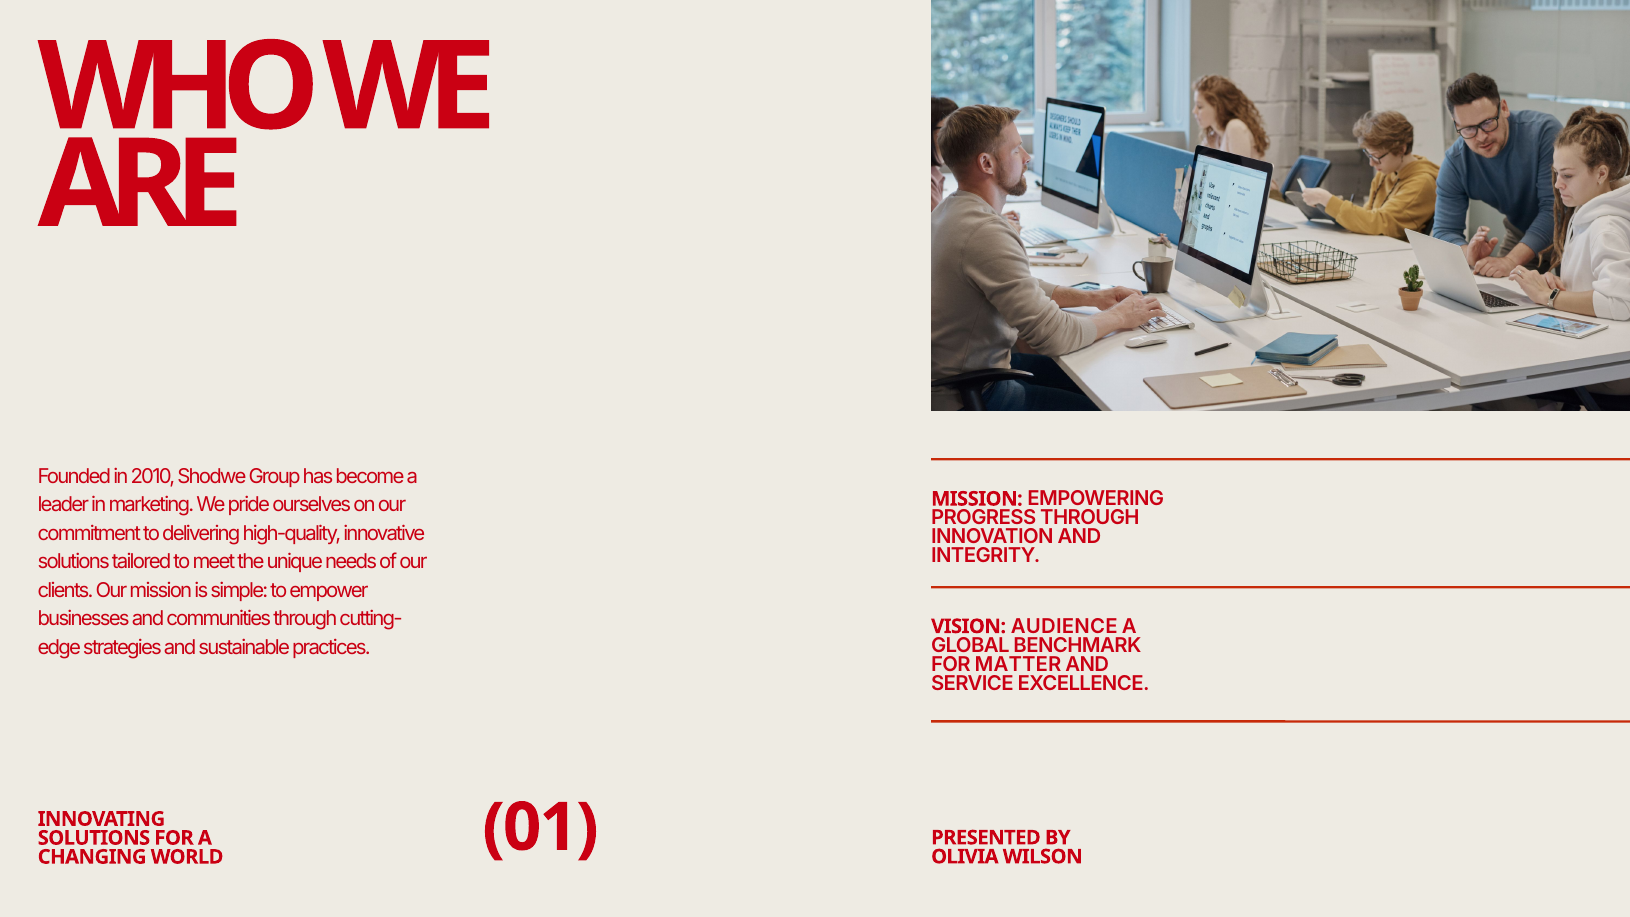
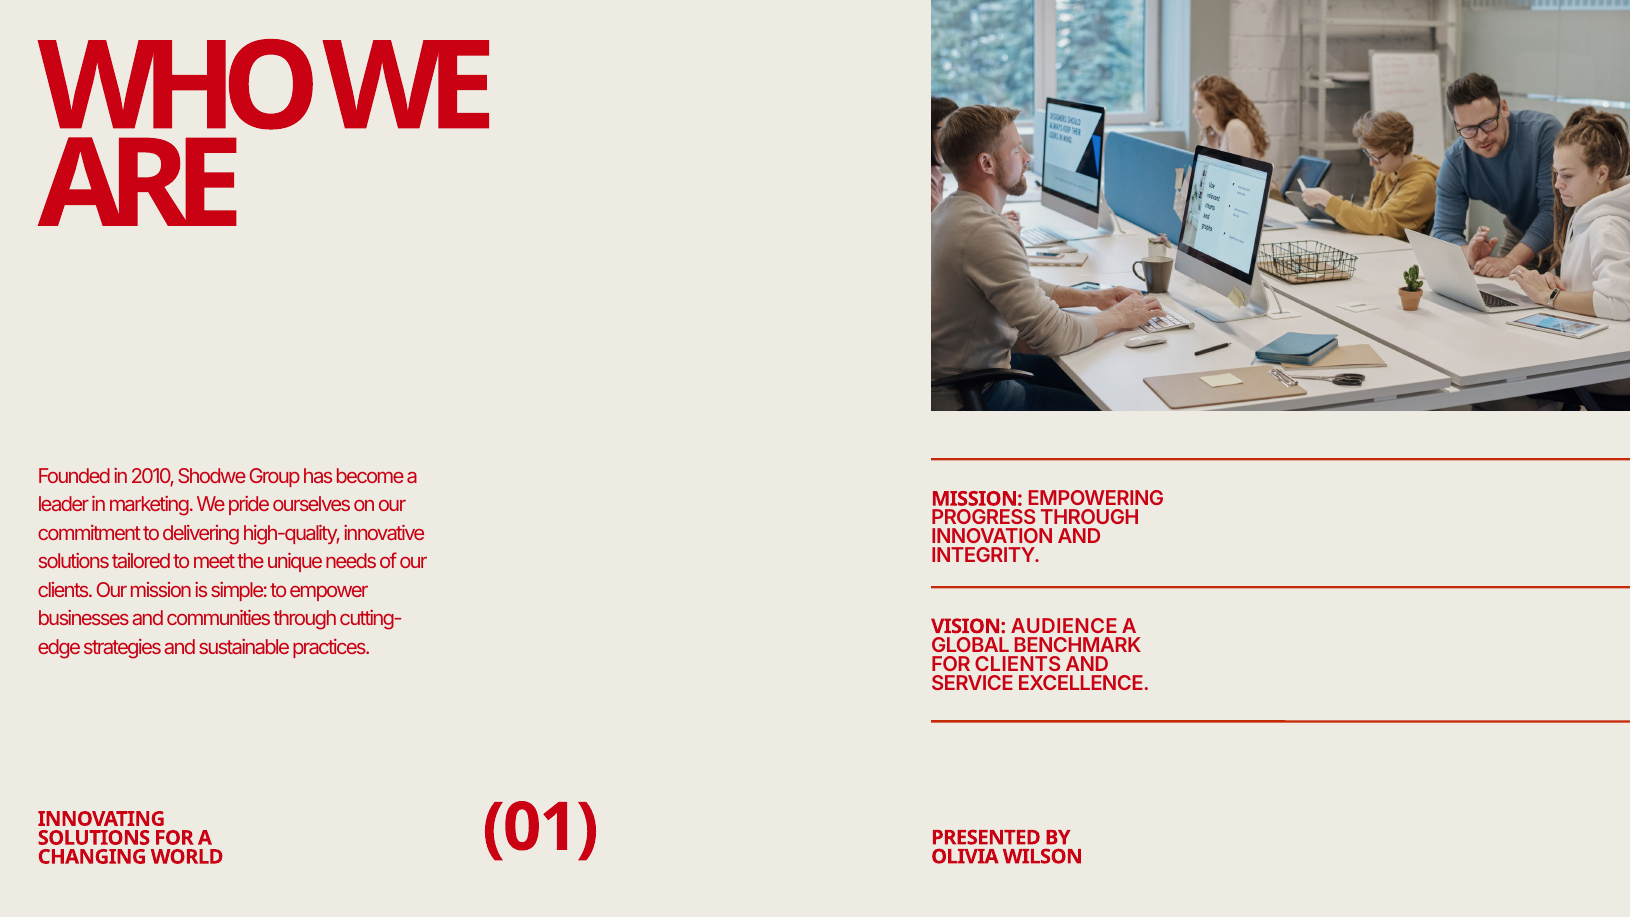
FOR MATTER: MATTER -> CLIENTS (1018, 664)
